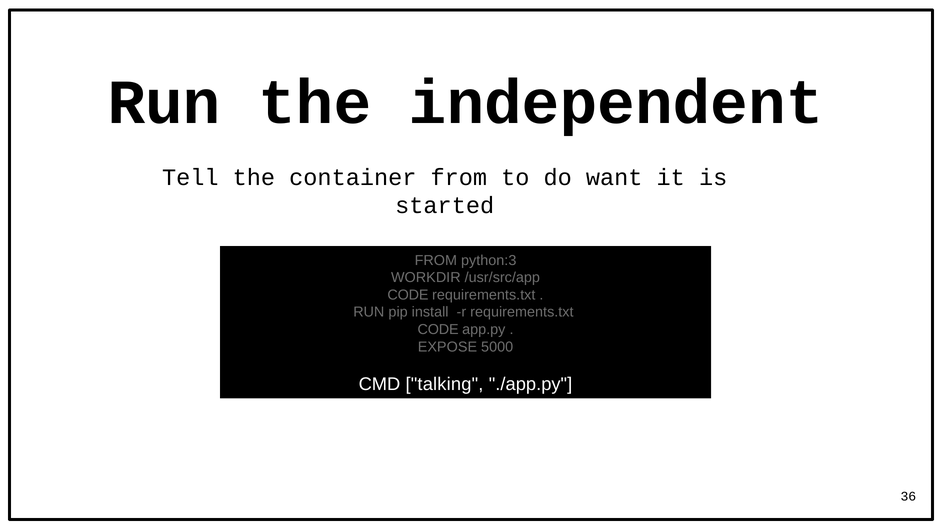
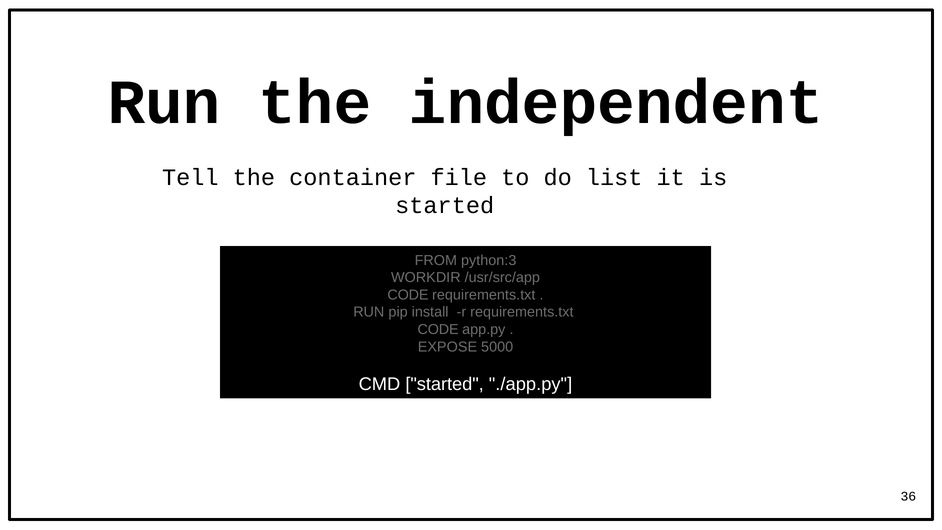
container from: from -> file (459, 177)
want: want -> list (614, 177)
CMD talking: talking -> started (445, 384)
